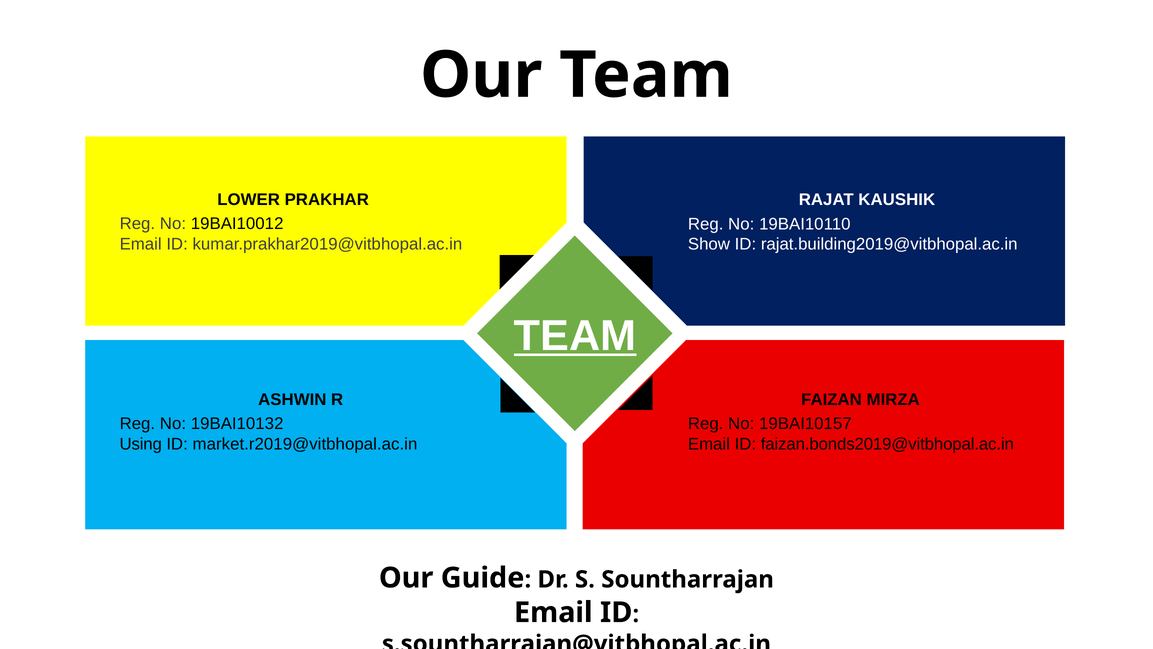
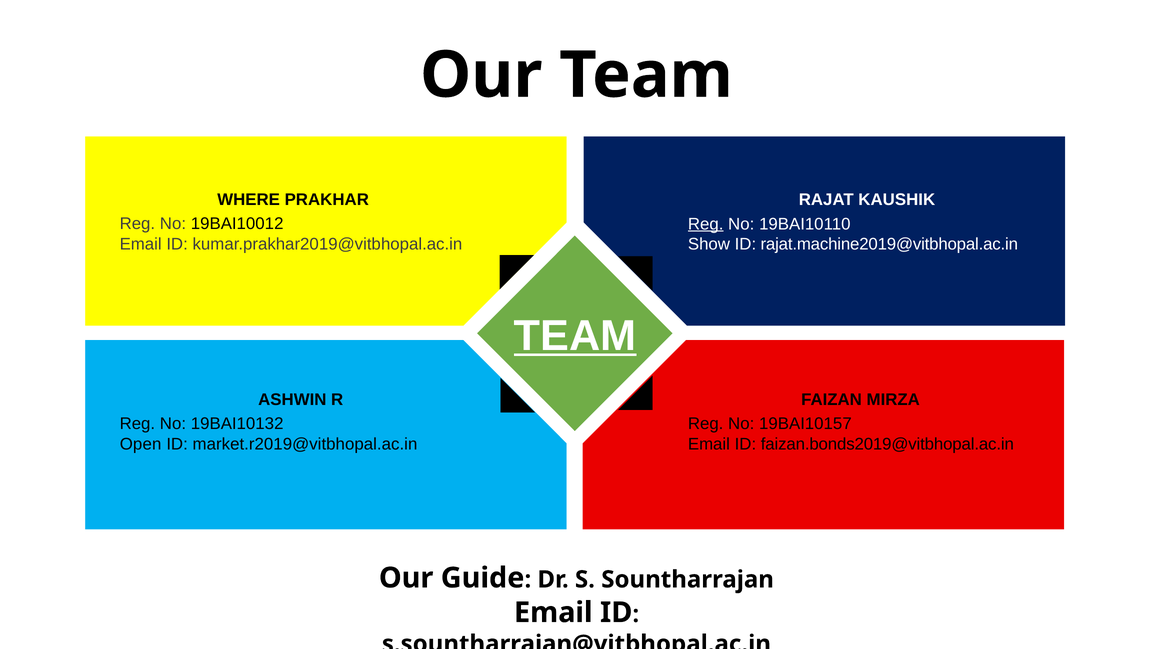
LOWER: LOWER -> WHERE (249, 199)
Reg underline: none -> present (706, 224)
rajat.building2019@vitbhopal.ac.in: rajat.building2019@vitbhopal.ac.in -> rajat.machine2019@vitbhopal.ac.in (889, 244)
Using: Using -> Open (141, 444)
